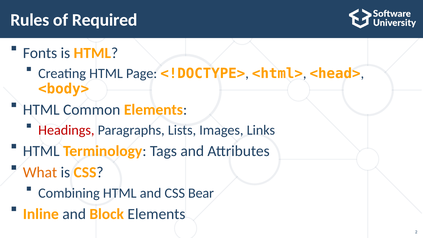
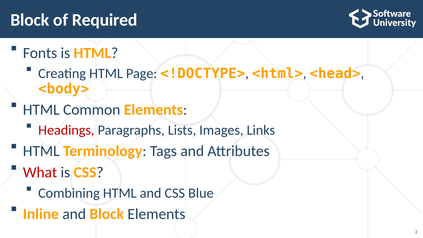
Rules: Rules -> Block (30, 20)
What colour: orange -> red (40, 173)
Bear: Bear -> Blue (201, 193)
